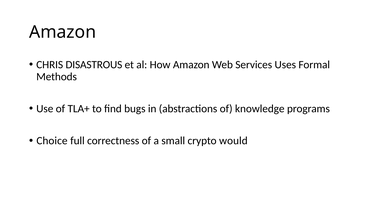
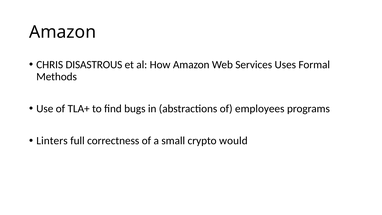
knowledge: knowledge -> employees (260, 109)
Choice: Choice -> Linters (52, 141)
